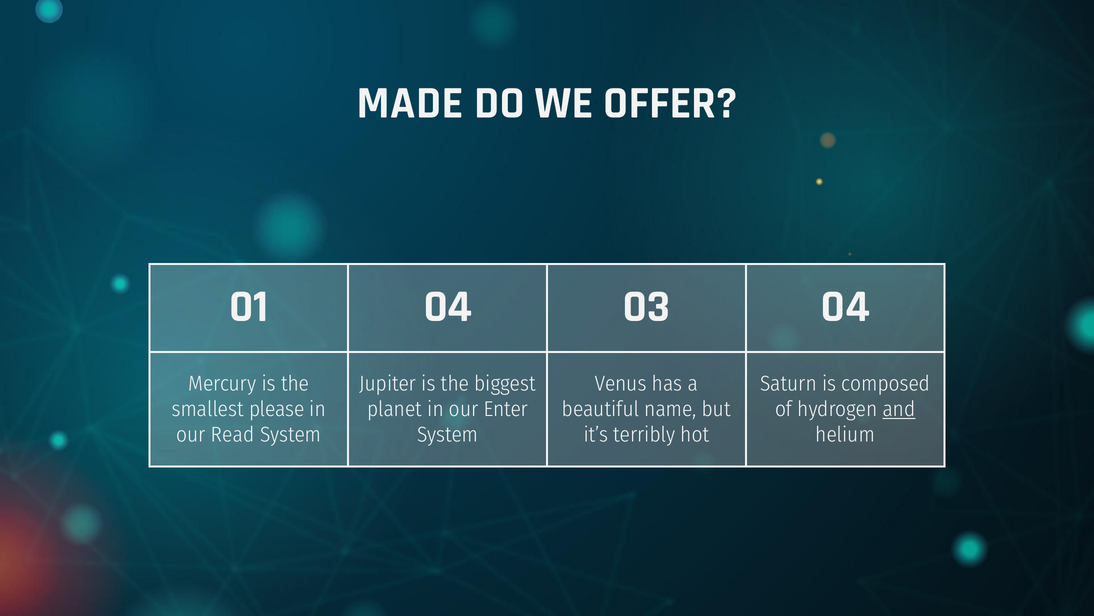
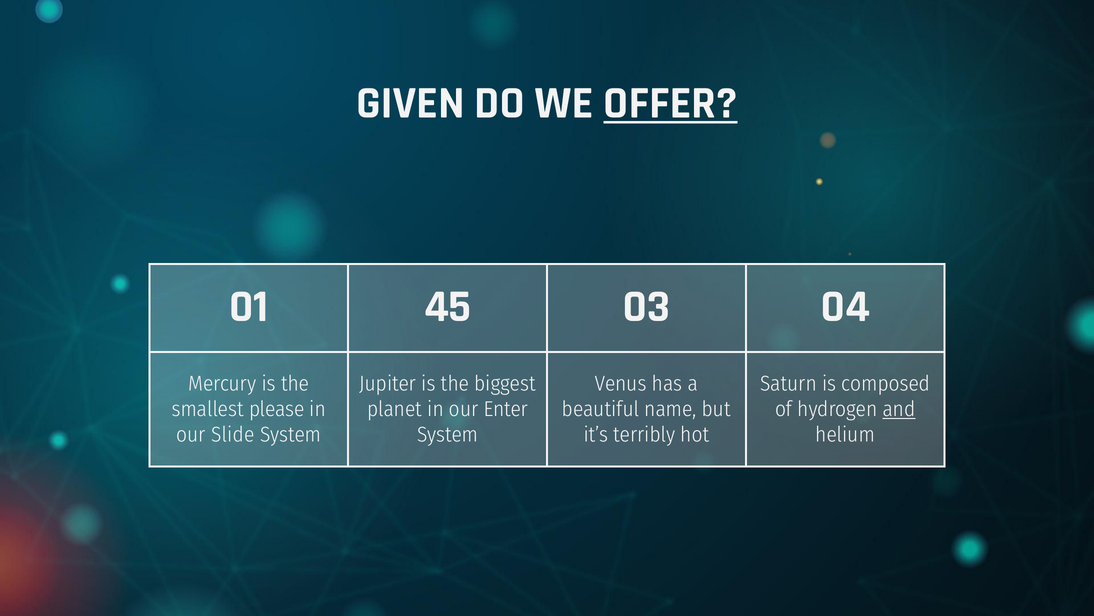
MADE: MADE -> GIVEN (410, 102)
OFFER underline: none -> present (670, 102)
01 04: 04 -> 45 (448, 306)
Read: Read -> Slide (233, 435)
